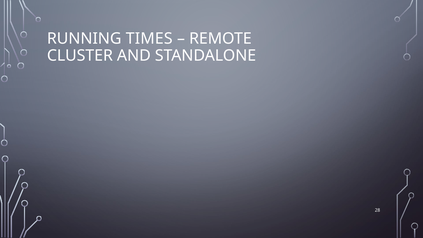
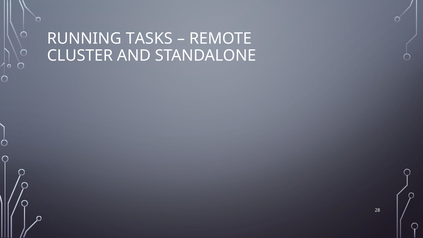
TIMES: TIMES -> TASKS (149, 38)
